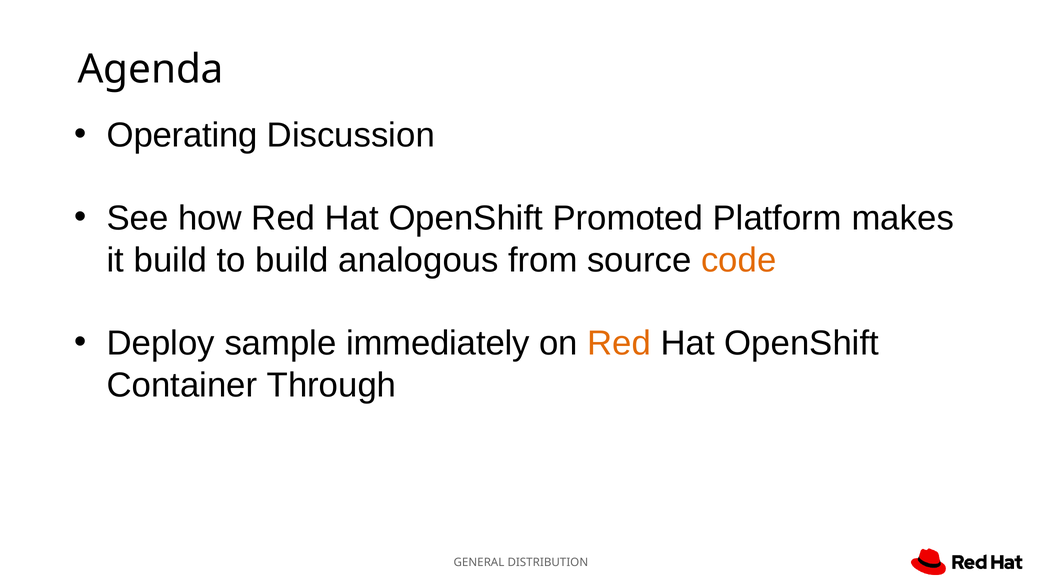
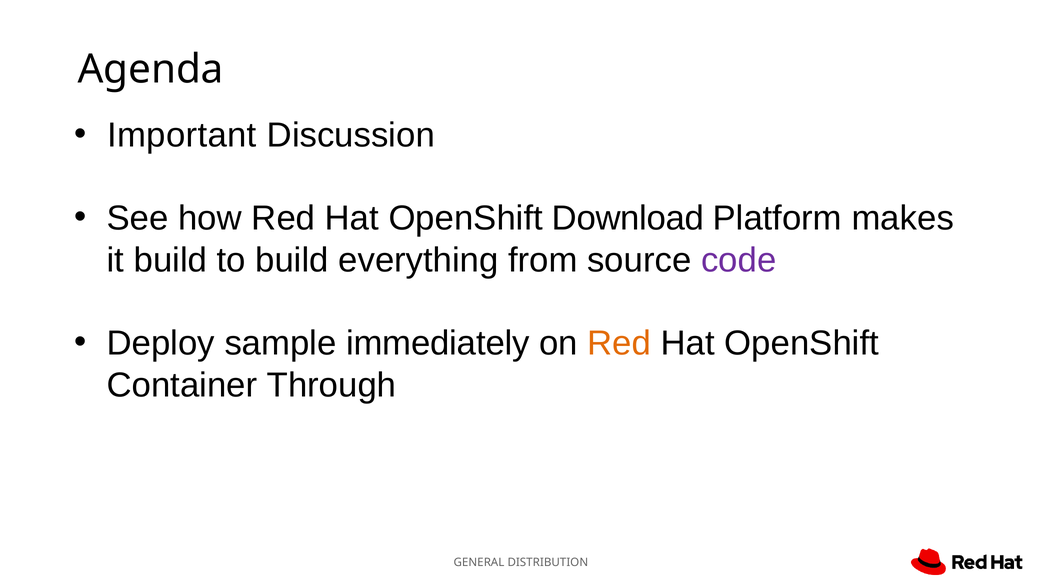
Operating: Operating -> Important (182, 135)
Promoted: Promoted -> Download (628, 218)
analogous: analogous -> everything (418, 260)
code colour: orange -> purple (739, 260)
